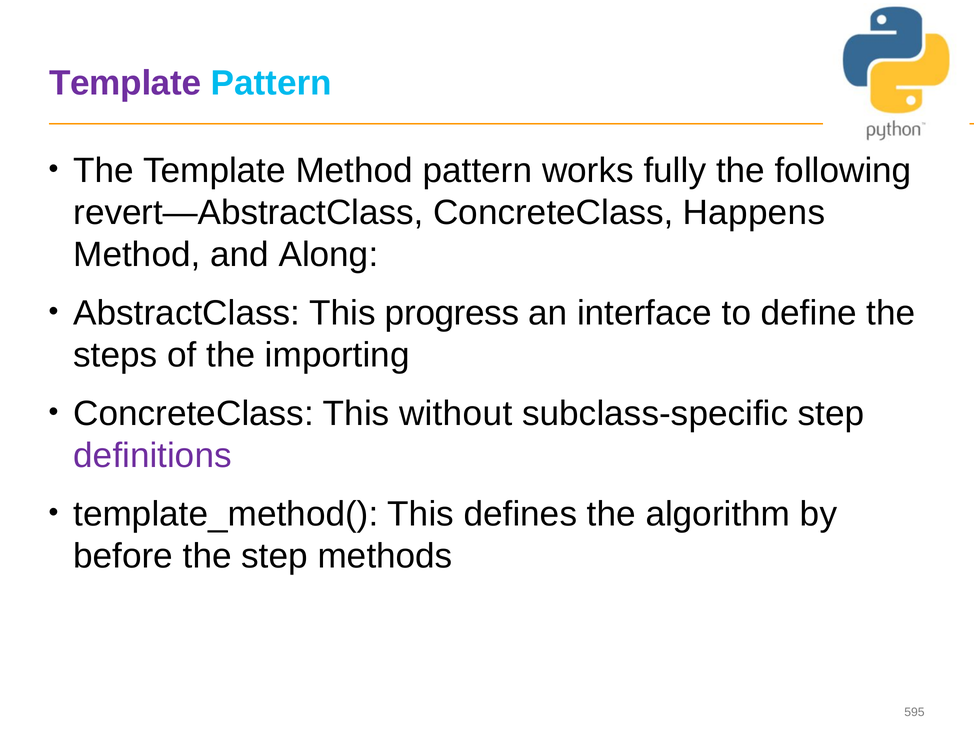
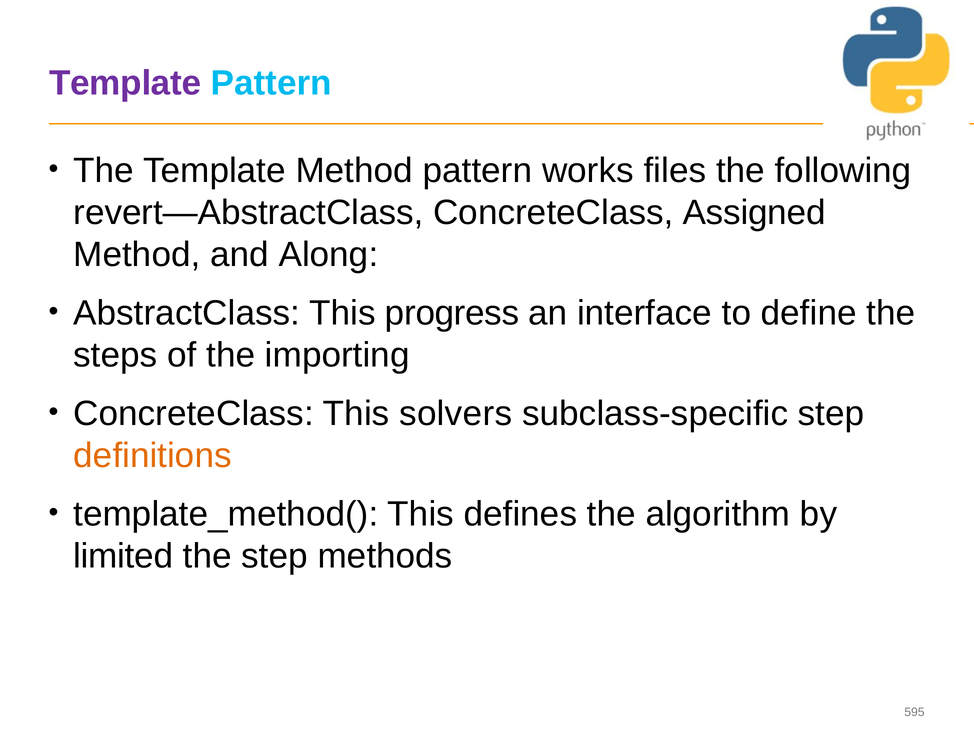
fully: fully -> files (675, 171)
Happens: Happens -> Assigned (754, 213)
without: without -> solvers (456, 414)
definitions colour: purple -> orange (153, 456)
before: before -> limited (123, 557)
